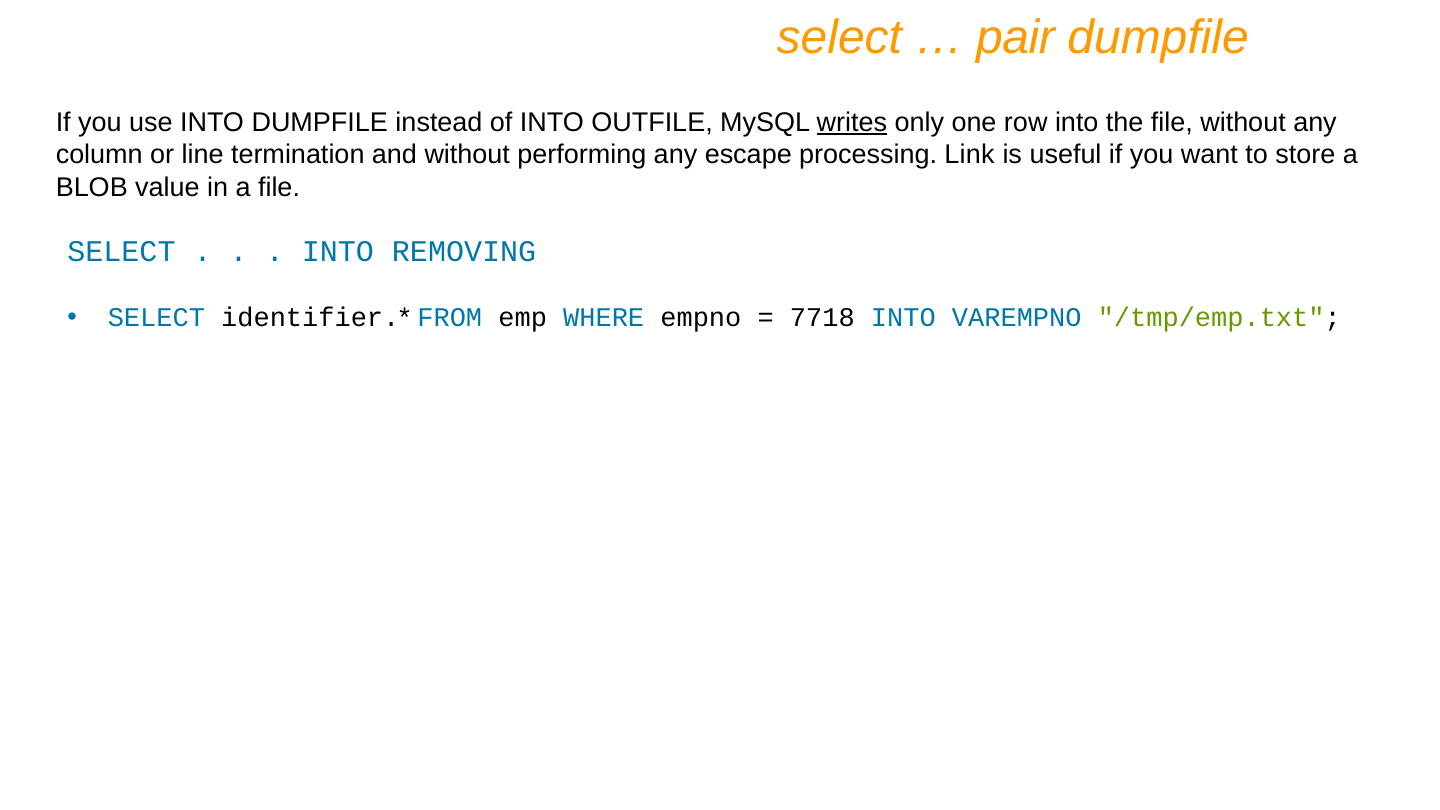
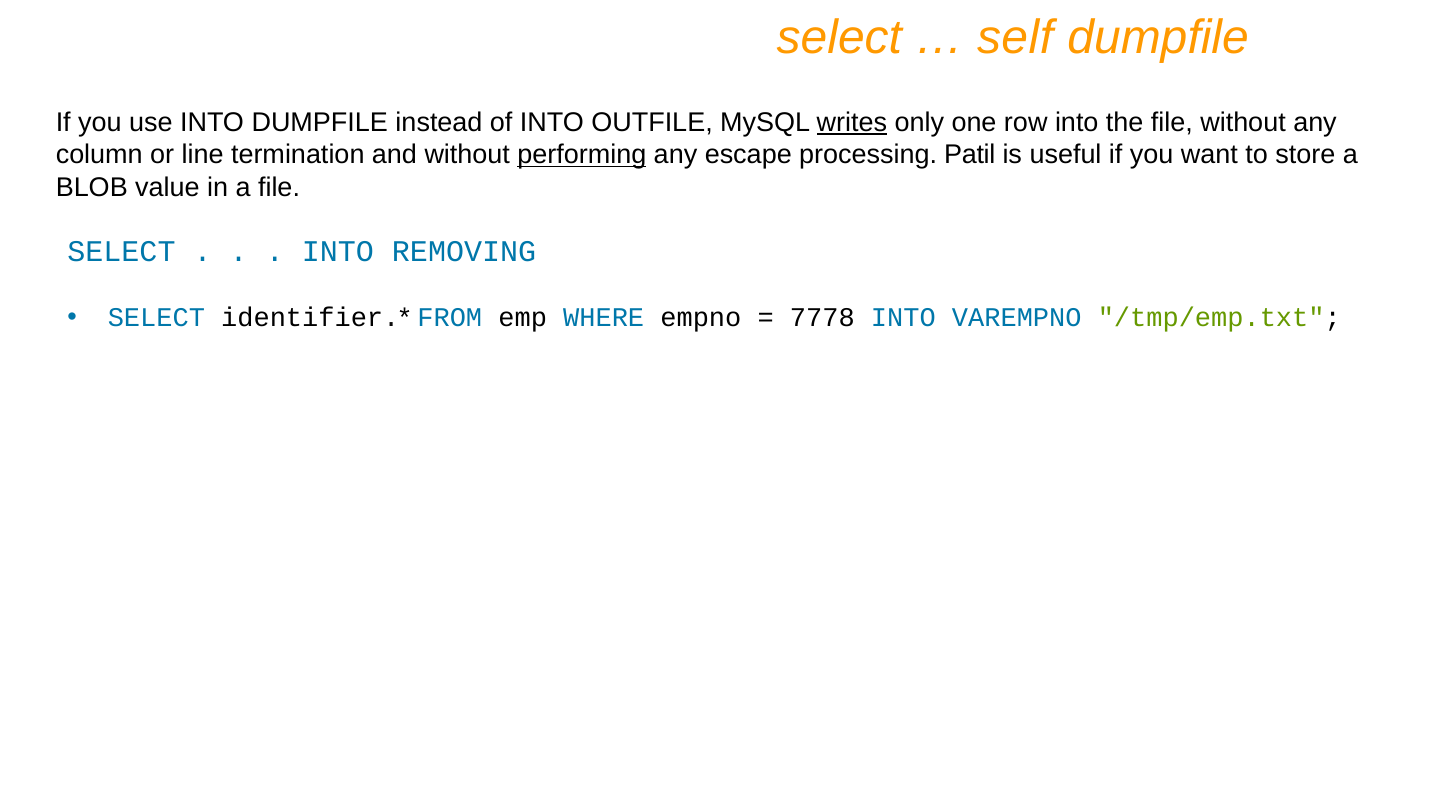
pair: pair -> self (1015, 37)
performing underline: none -> present (582, 155)
Link: Link -> Patil (970, 155)
7718: 7718 -> 7778 (822, 318)
